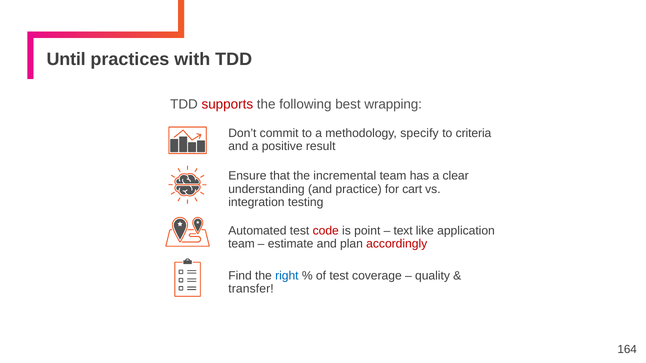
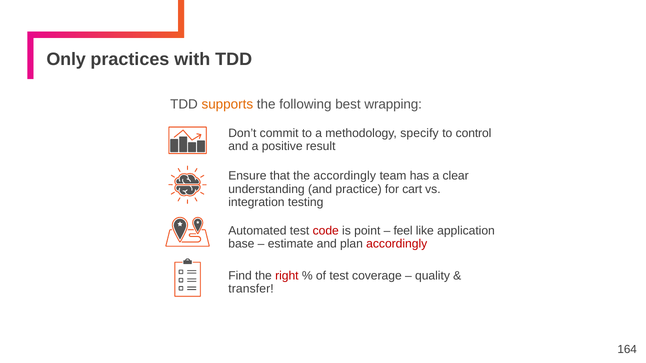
Until: Until -> Only (66, 60)
supports colour: red -> orange (227, 105)
criteria: criteria -> control (474, 134)
the incremental: incremental -> accordingly (345, 176)
text: text -> feel (403, 231)
team: team -> base (241, 244)
right colour: blue -> red (287, 276)
